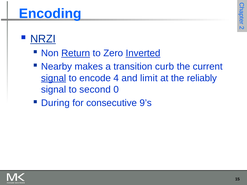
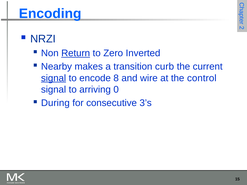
NRZI underline: present -> none (43, 39)
Inverted underline: present -> none (143, 53)
4: 4 -> 8 (116, 78)
limit: limit -> wire (149, 78)
reliably: reliably -> control (202, 78)
second: second -> arriving (95, 90)
9’s: 9’s -> 3’s (146, 103)
